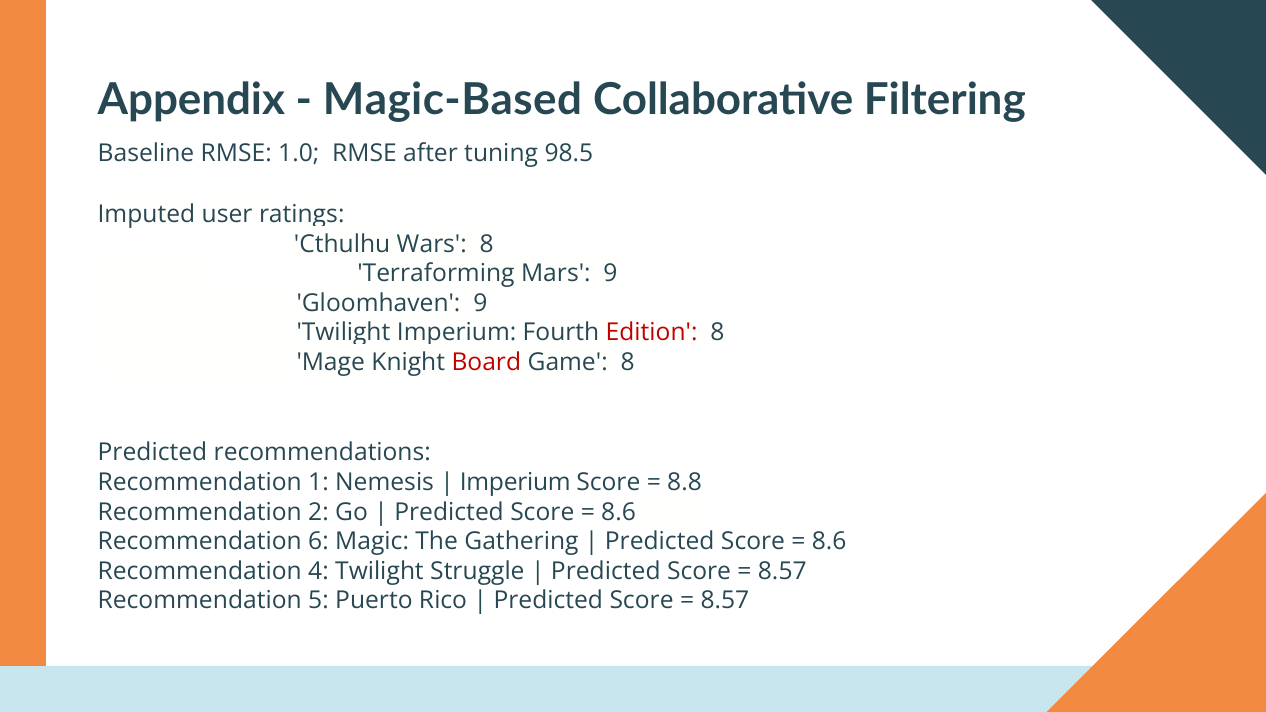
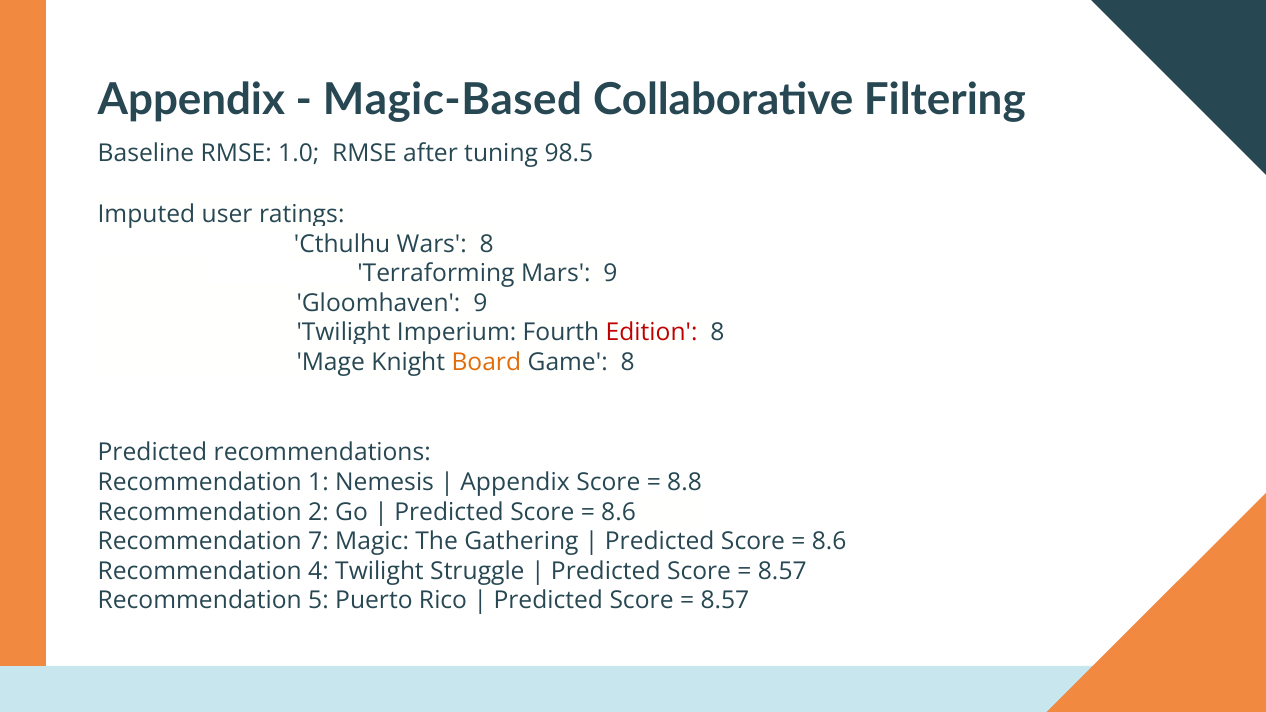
Board colour: red -> orange (486, 362)
Imperium: Imperium -> Appendix (515, 483)
6: 6 -> 7 (318, 542)
